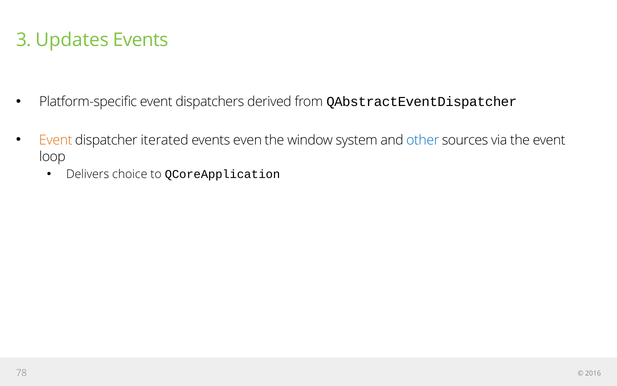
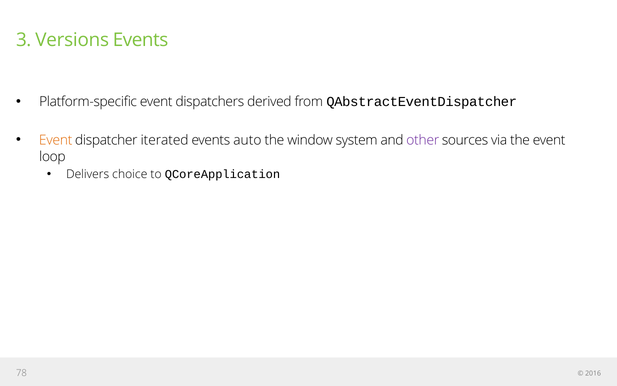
Updates: Updates -> Versions (72, 40)
even: even -> auto (247, 140)
other colour: blue -> purple (423, 140)
